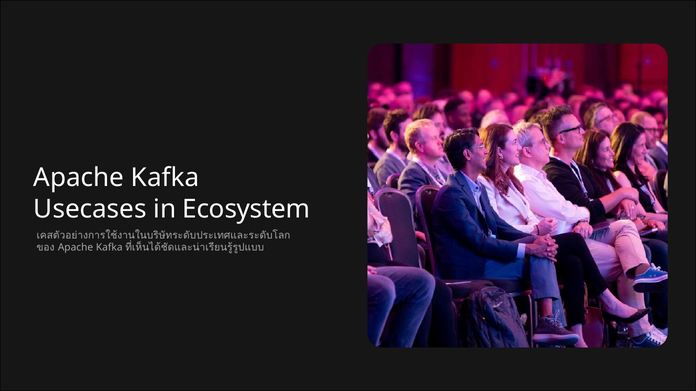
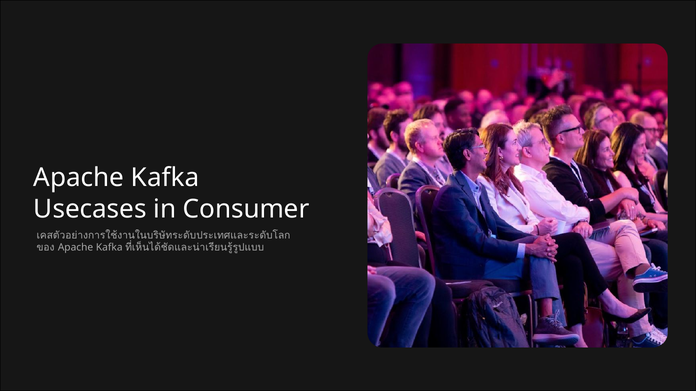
Ecosystem: Ecosystem -> Consumer (246, 209)
